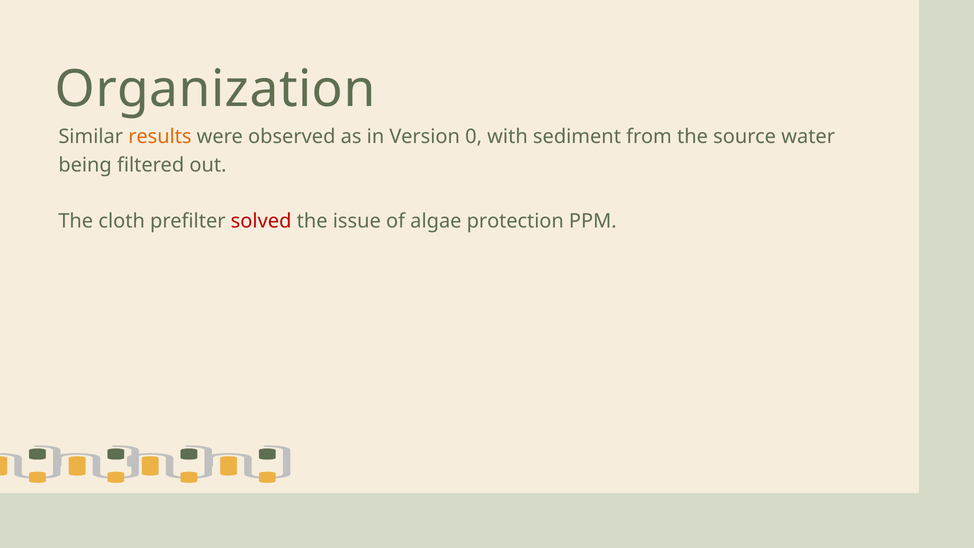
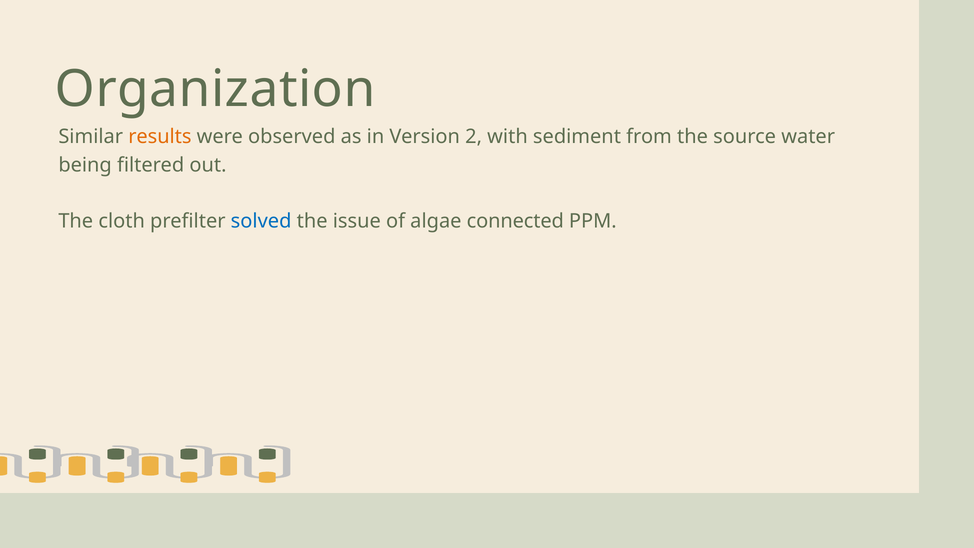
0: 0 -> 2 (474, 137)
solved colour: red -> blue (261, 221)
protection: protection -> connected (515, 221)
